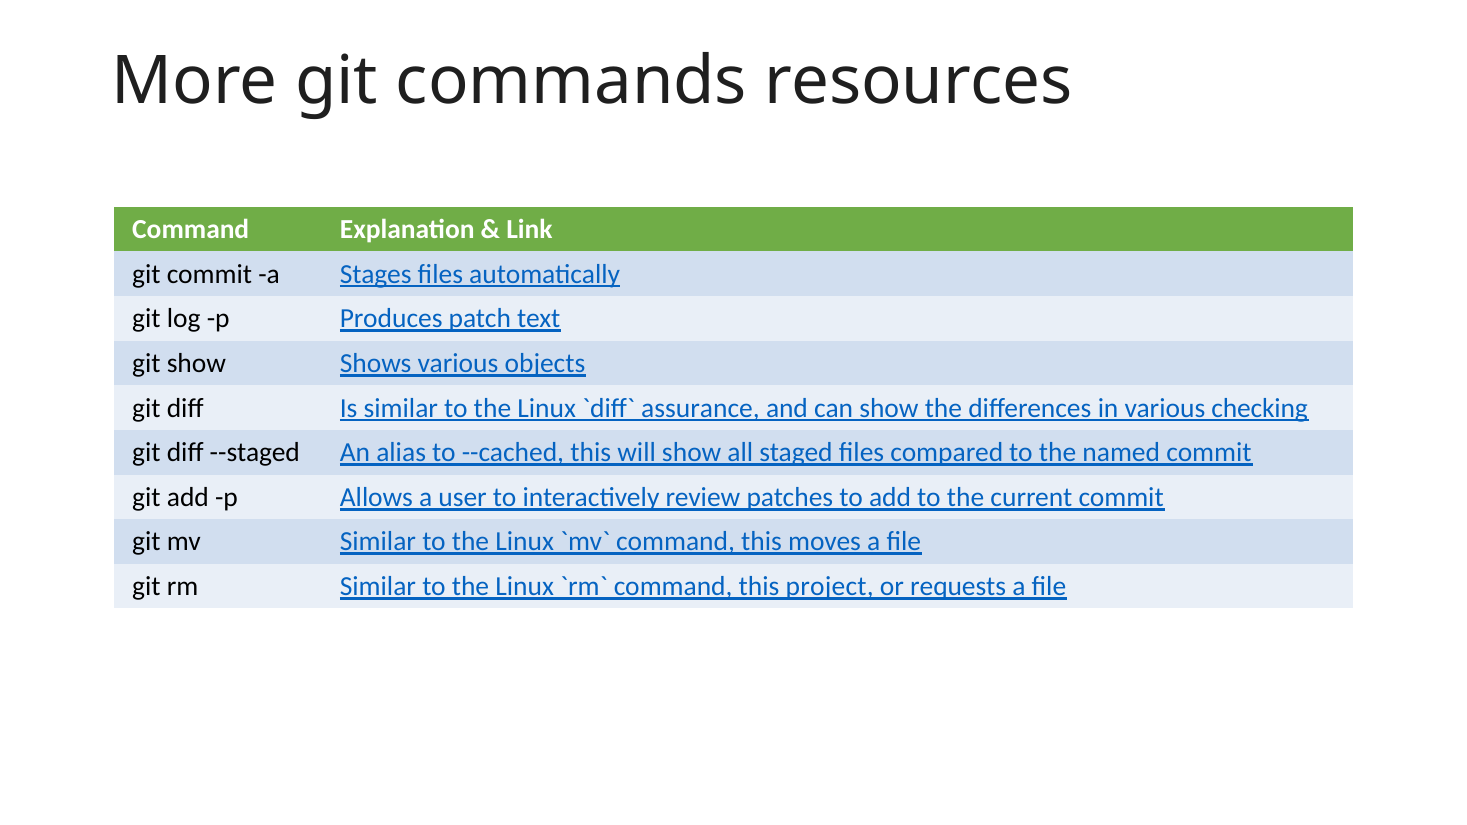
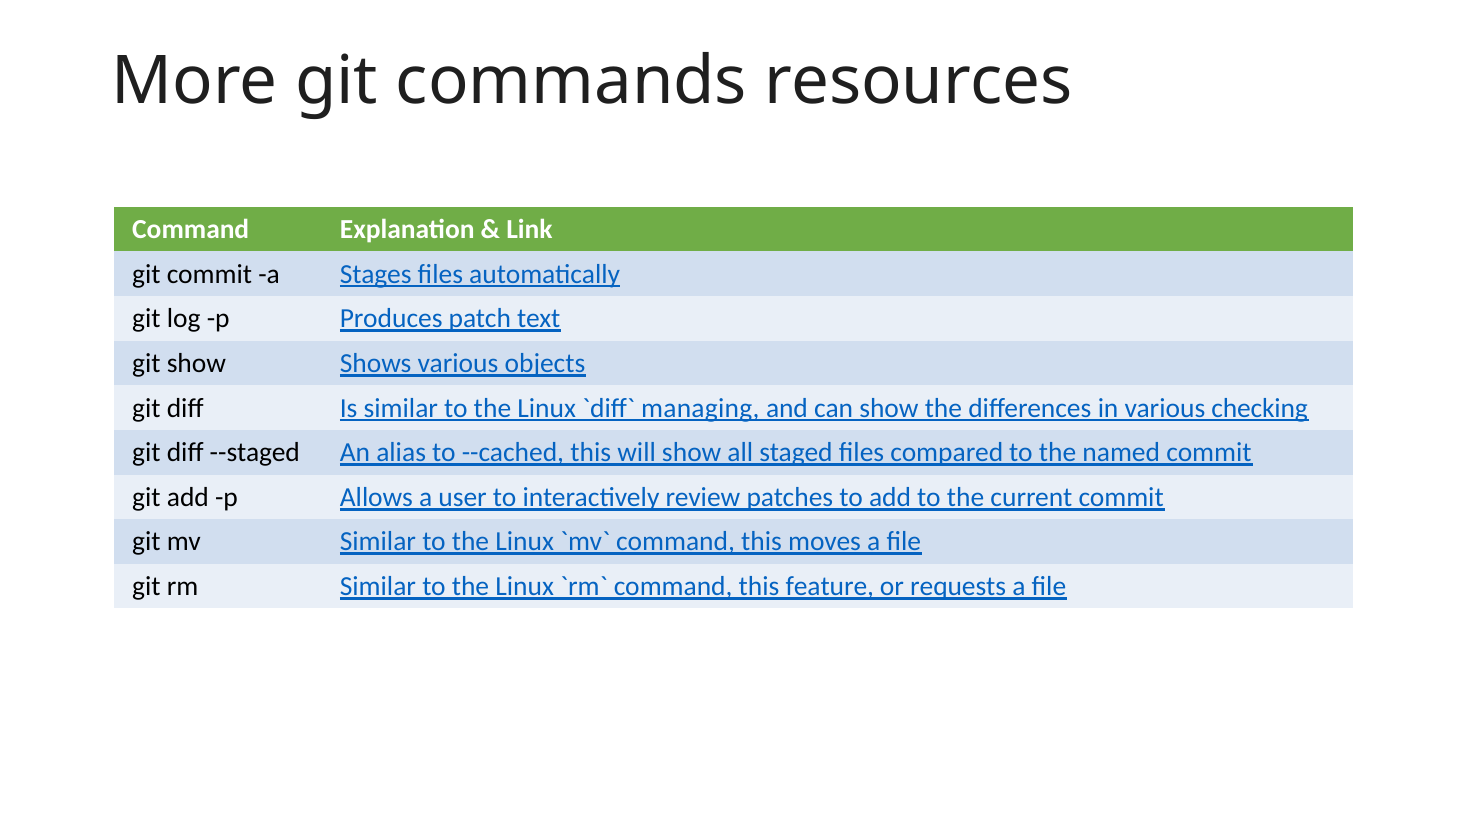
assurance: assurance -> managing (700, 408)
project: project -> feature (830, 586)
